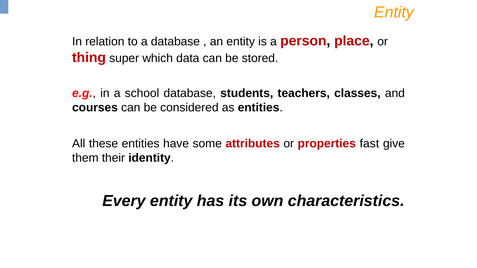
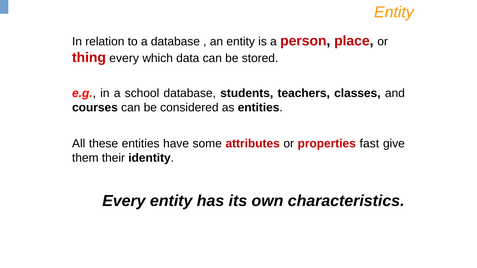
thing super: super -> every (124, 58)
